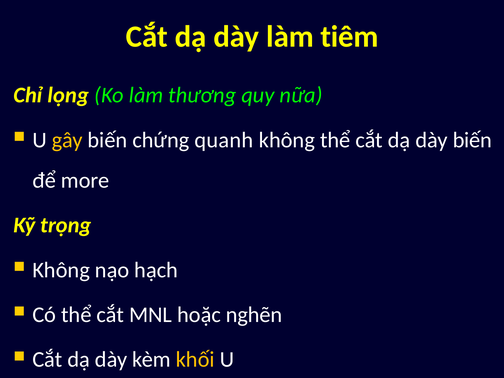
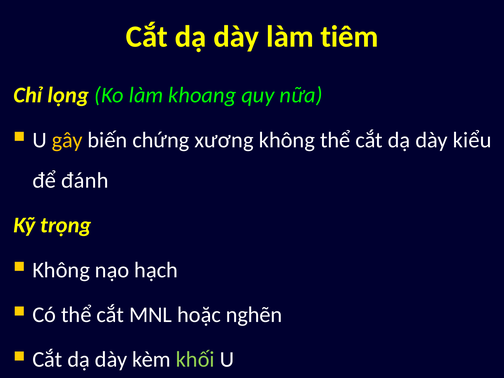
thương: thương -> khoang (202, 95)
quanh: quanh -> xương (224, 140)
dày biến: biến -> kiểu (472, 140)
more: more -> đánh (85, 180)
khối colour: yellow -> light green (195, 360)
